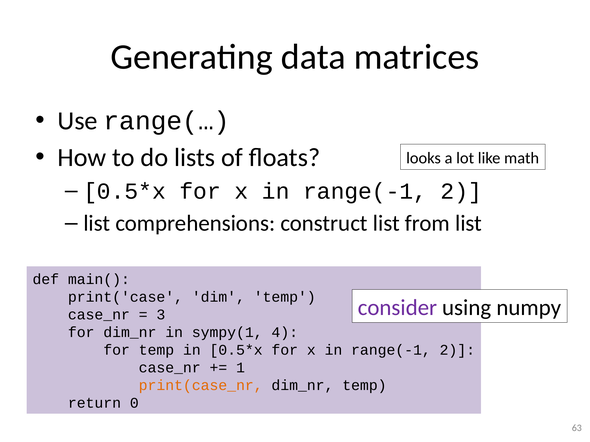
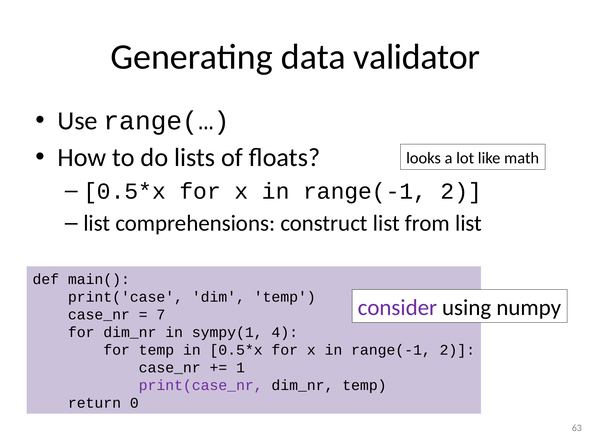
matrices: matrices -> validator (417, 57)
3: 3 -> 7 (161, 315)
print(case_nr colour: orange -> purple (201, 386)
